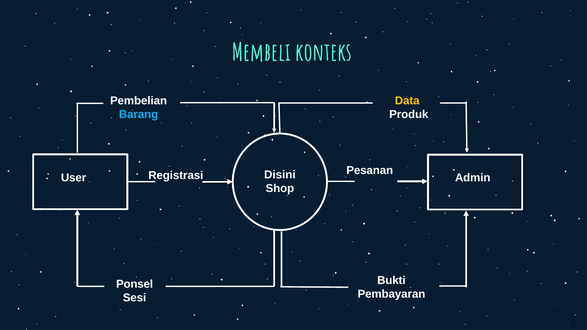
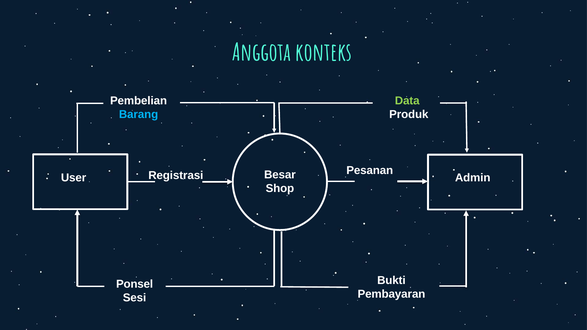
Membeli: Membeli -> Anggota (261, 53)
Data colour: yellow -> light green (407, 101)
Disini: Disini -> Besar (280, 175)
